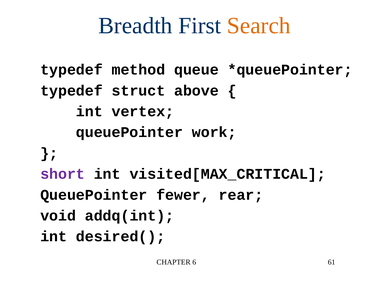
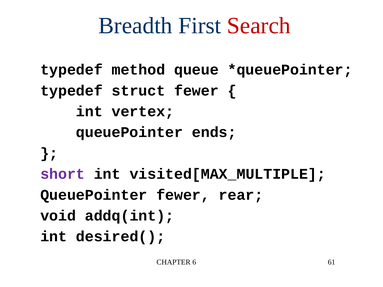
Search colour: orange -> red (259, 26)
struct above: above -> fewer (196, 91)
work: work -> ends (214, 132)
visited[MAX_CRITICAL: visited[MAX_CRITICAL -> visited[MAX_MULTIPLE (228, 174)
